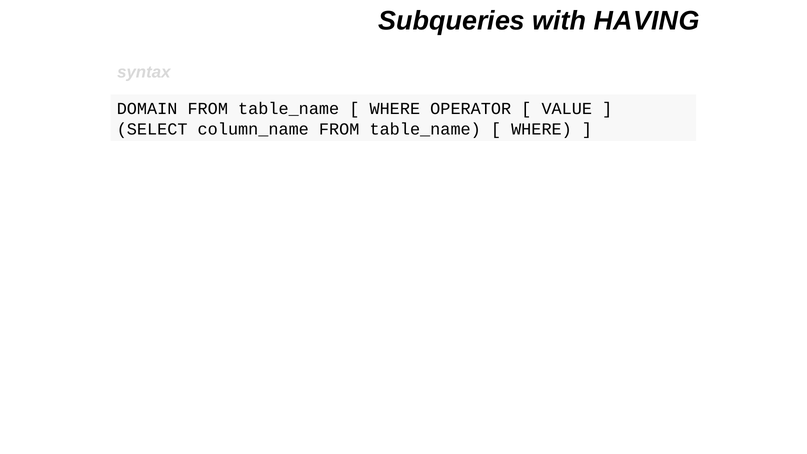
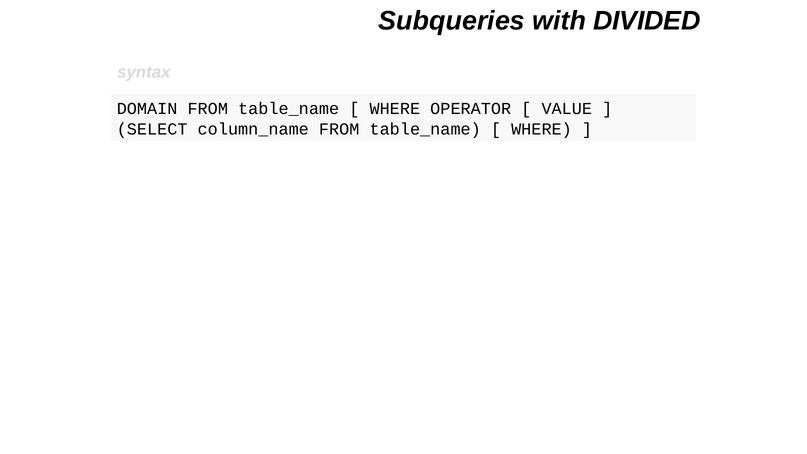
HAVING: HAVING -> DIVIDED (647, 21)
